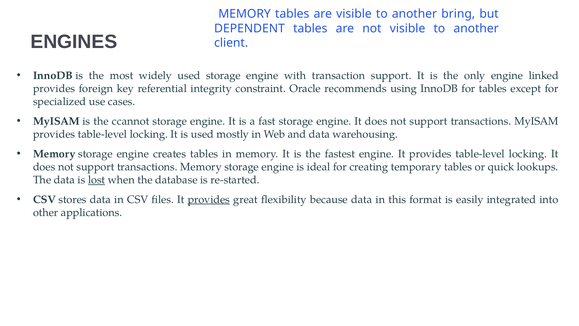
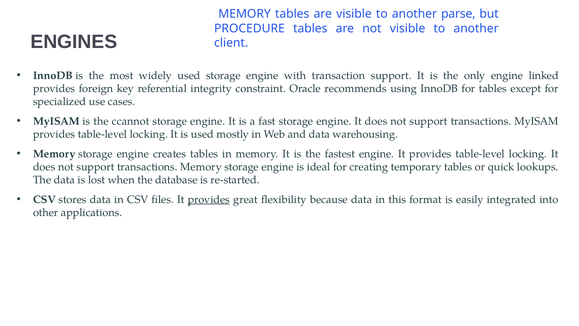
bring: bring -> parse (458, 14)
DEPENDENT: DEPENDENT -> PROCEDURE (250, 28)
lost underline: present -> none (97, 180)
